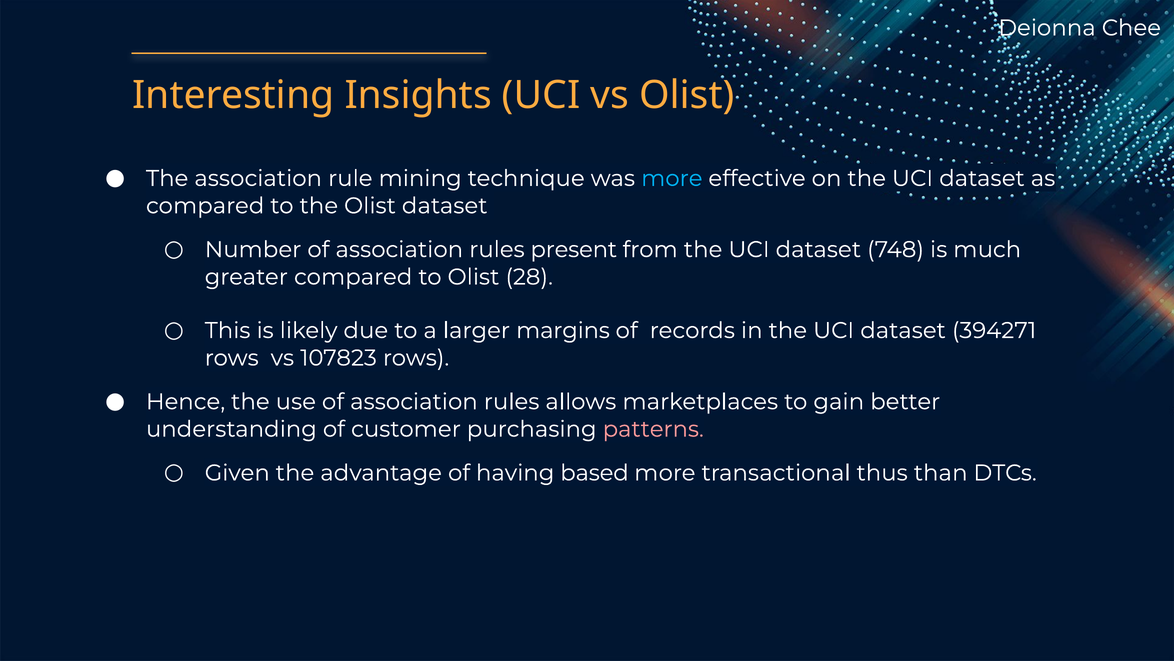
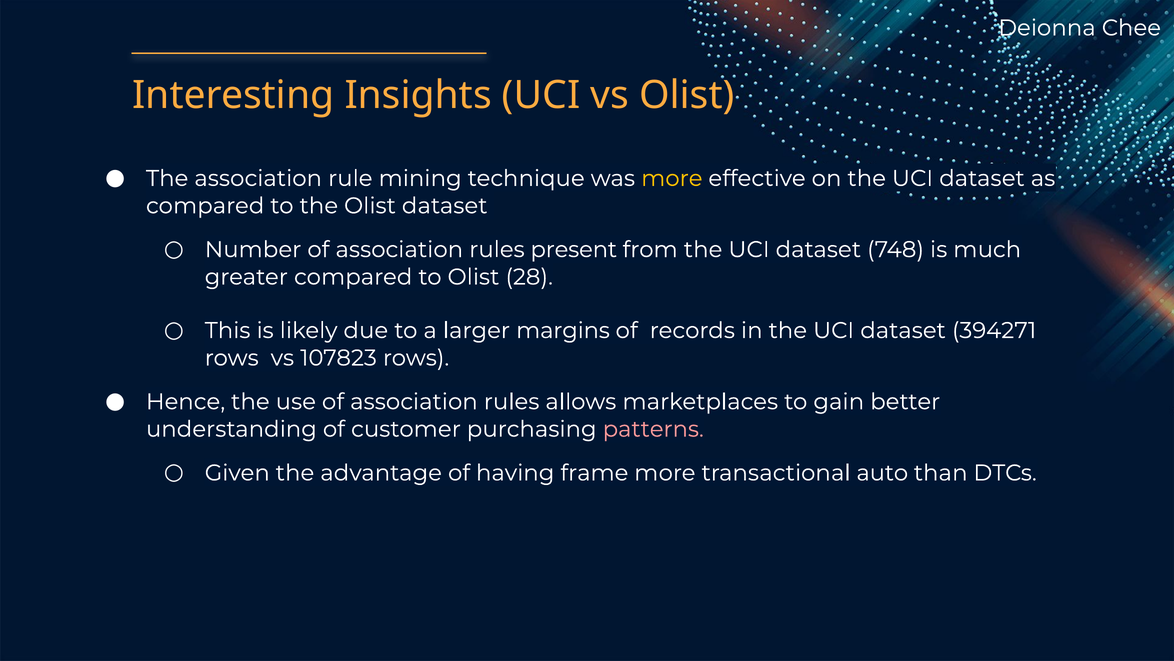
more colour: light blue -> yellow (672, 178)
based: based -> frame (594, 473)
thus: thus -> auto (882, 473)
